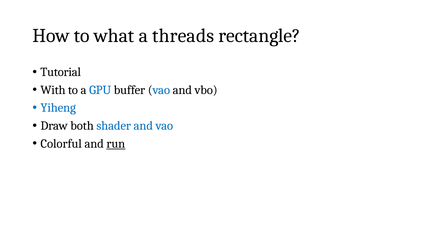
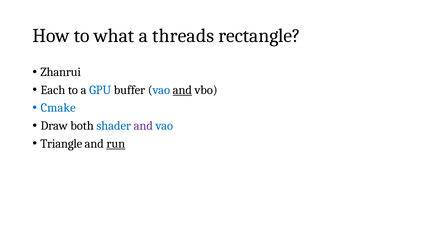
Tutorial: Tutorial -> Zhanrui (61, 72)
With: With -> Each (53, 90)
and underline: none -> present (182, 90)
Yiheng: Yiheng -> Cmake (58, 108)
and colour: blue -> purple (143, 126)
Colorful: Colorful -> Triangle (61, 144)
